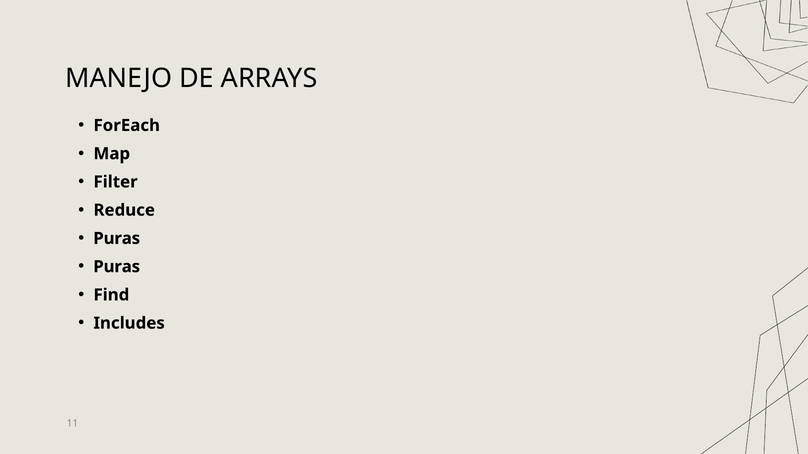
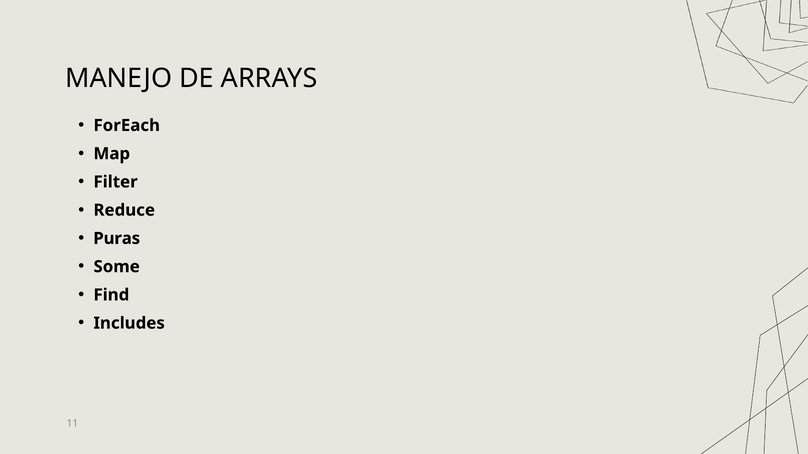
Puras: Puras -> Some (117, 267)
